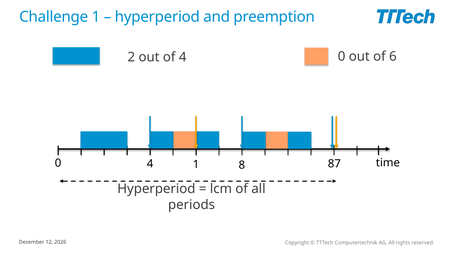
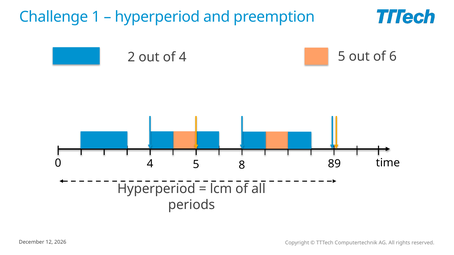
of 4 0: 0 -> 5 (342, 57)
1: 1 -> 5 (196, 165)
87: 87 -> 89 (334, 164)
